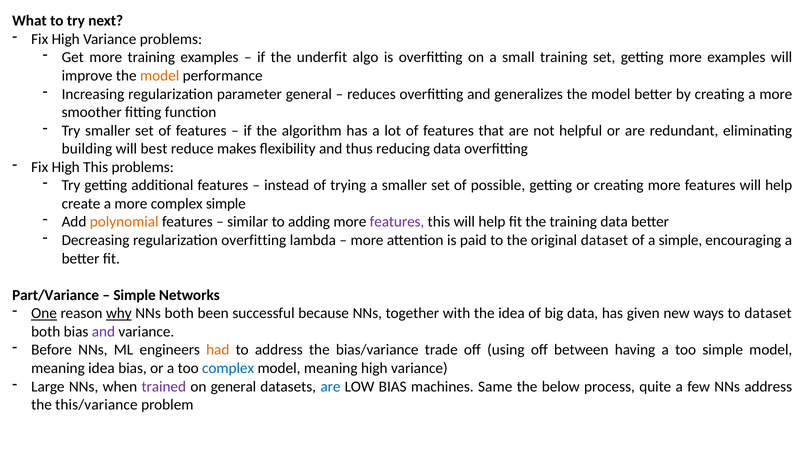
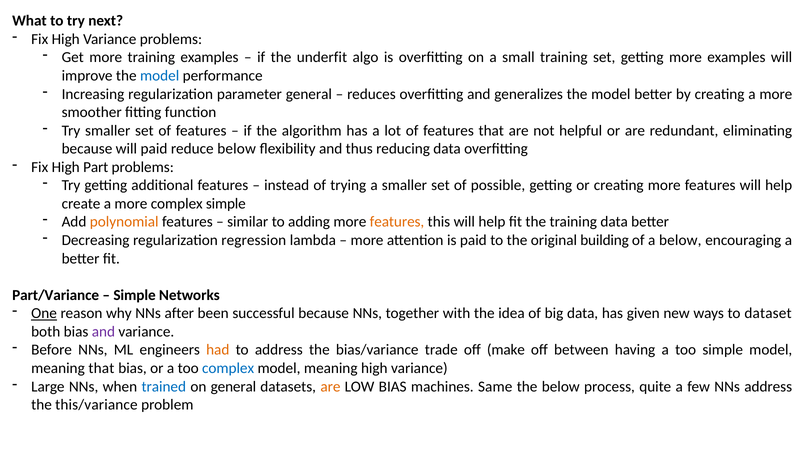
model colour: orange -> blue (160, 76)
building: building -> because (87, 149)
will best: best -> paid (154, 149)
reduce makes: makes -> below (237, 149)
High This: This -> Part (96, 167)
features colour: purple -> orange (397, 222)
regularization overfitting: overfitting -> regression (254, 240)
original dataset: dataset -> building (605, 240)
a simple: simple -> below (680, 240)
why underline: present -> none (119, 313)
NNs both: both -> after (179, 313)
using: using -> make (506, 350)
meaning idea: idea -> that (101, 368)
trained colour: purple -> blue (164, 386)
are colour: blue -> orange (330, 386)
